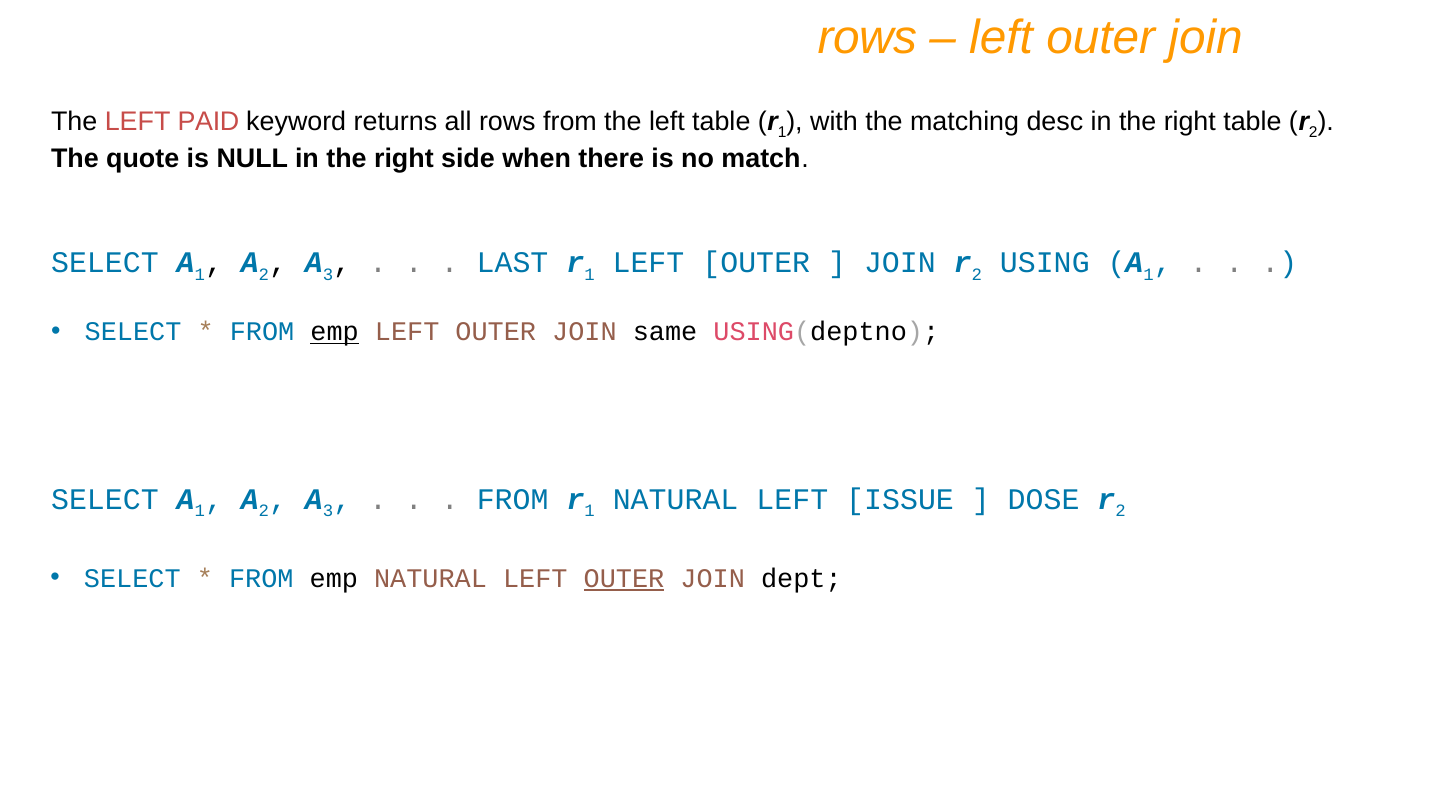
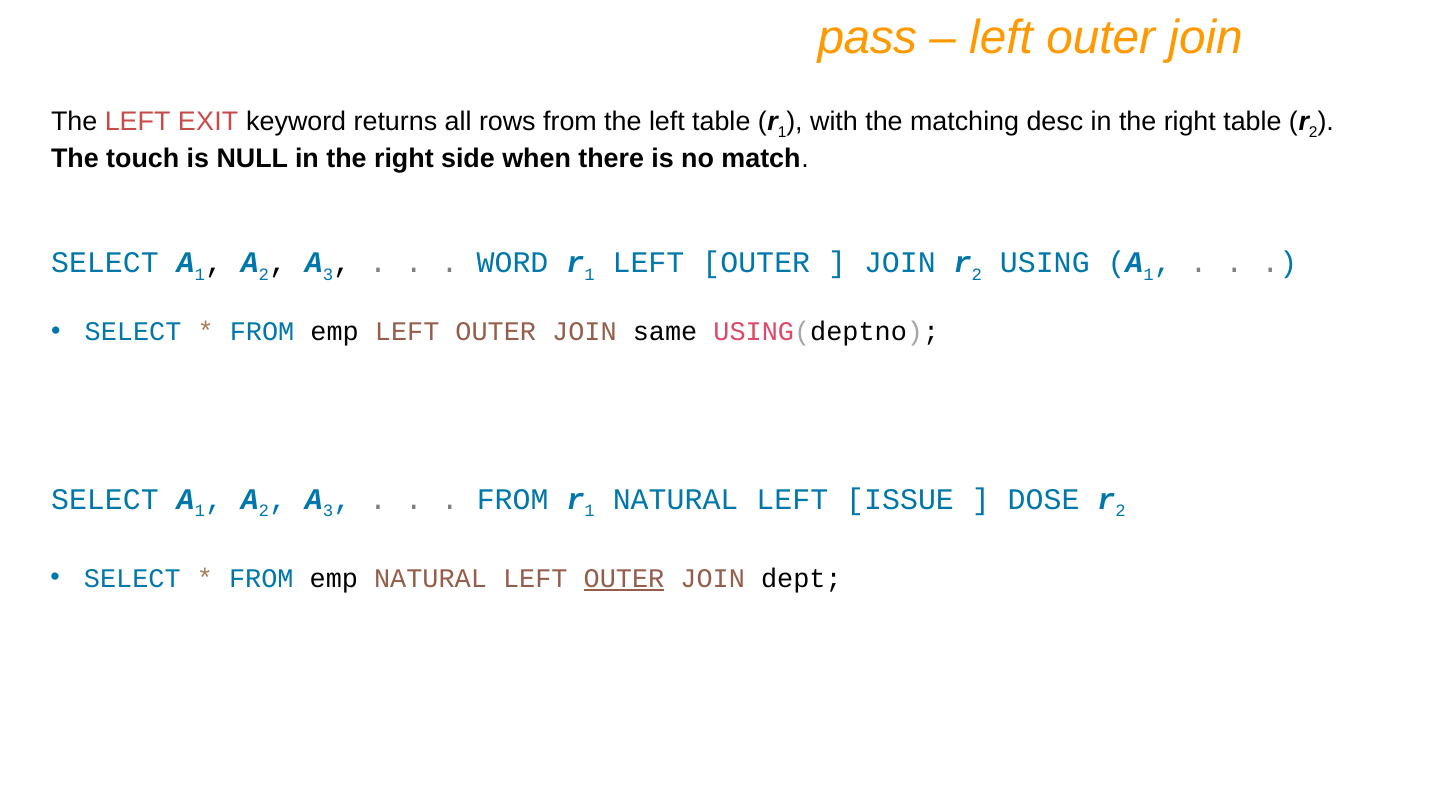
rows: rows -> pass (867, 37)
PAID: PAID -> EXIT (208, 122)
quote: quote -> touch (143, 158)
LAST: LAST -> WORD (513, 263)
emp underline: present -> none (335, 332)
